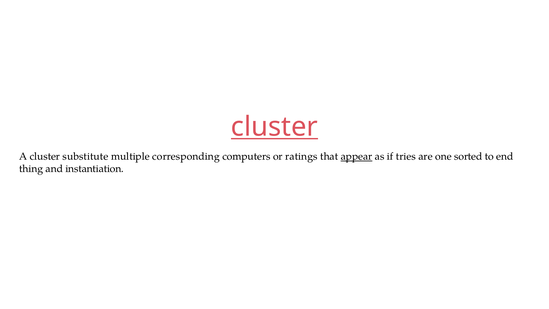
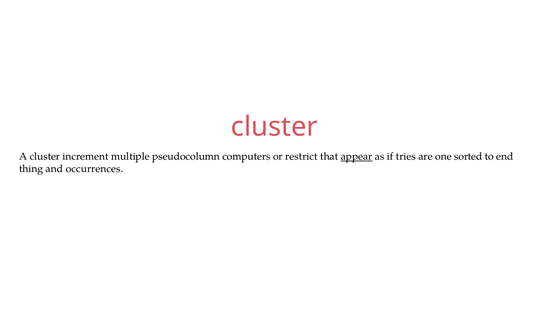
cluster underline: present -> none (274, 127)
substitute: substitute -> increment (86, 156)
corresponding: corresponding -> pseudocolumn (186, 156)
ratings: ratings -> restrict (301, 156)
instantiation: instantiation -> occurrences (95, 169)
